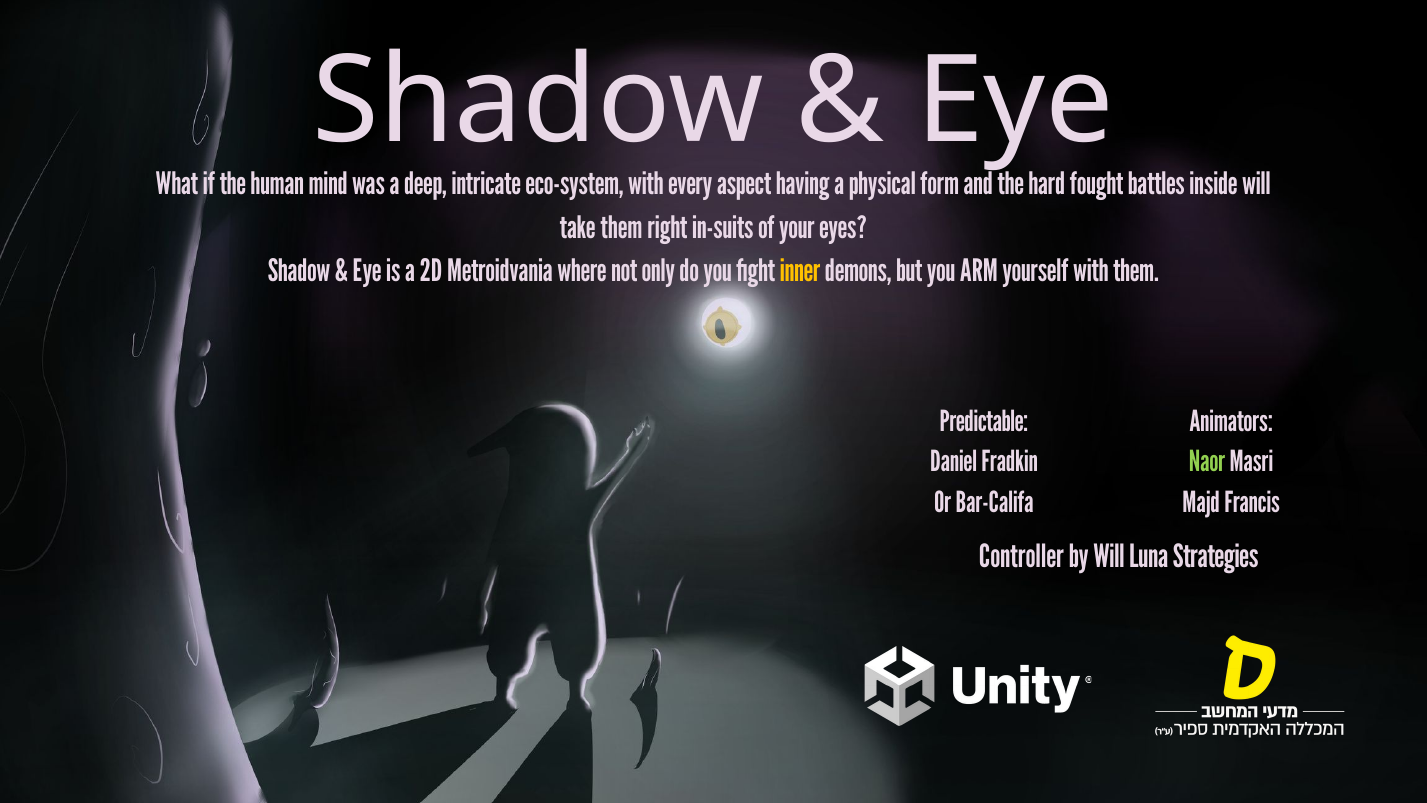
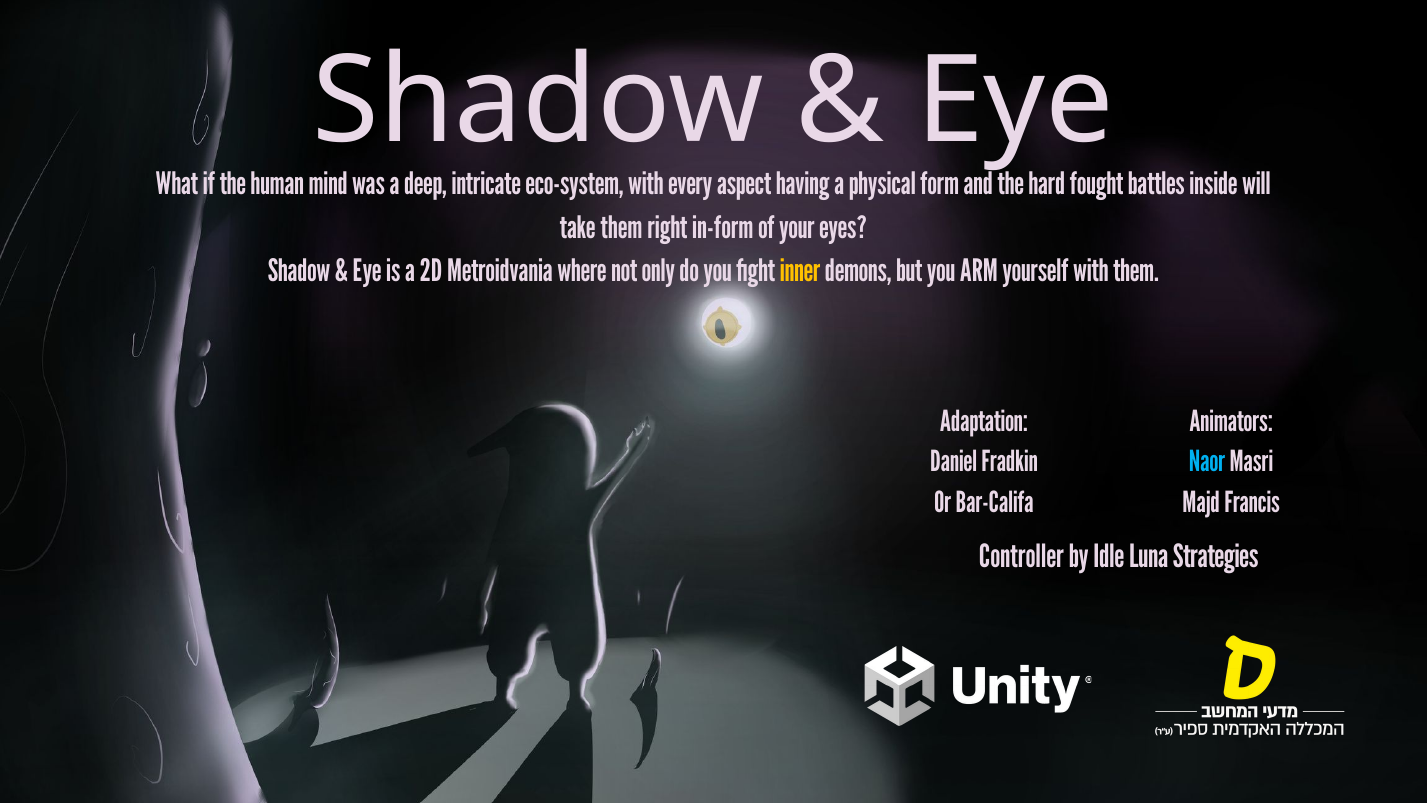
in-suits: in-suits -> in-form (723, 228)
Predictable: Predictable -> Adaptation (984, 421)
Naor colour: light green -> light blue (1207, 462)
by Will: Will -> Idle (1109, 556)
